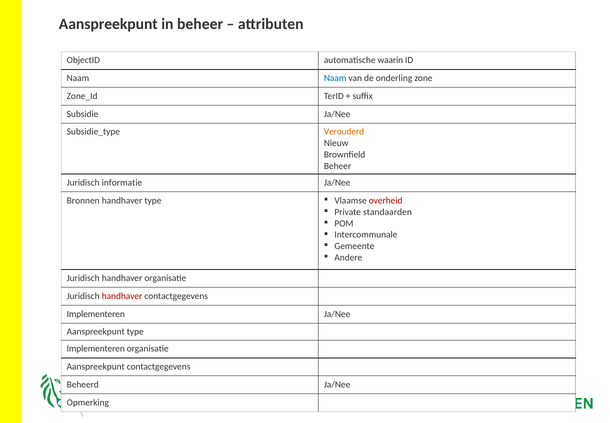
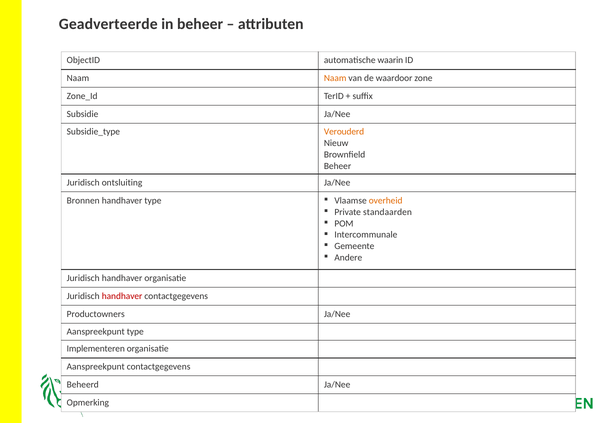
Aanspreekpunt: Aanspreekpunt -> Geadverteerde (108, 24)
Naam colour: blue -> orange (335, 78)
onderling: onderling -> waardoor (394, 78)
informatie: informatie -> ontsluiting (122, 182)
overheid colour: red -> orange (386, 200)
Implementeren: Implementeren -> Productowners (96, 313)
